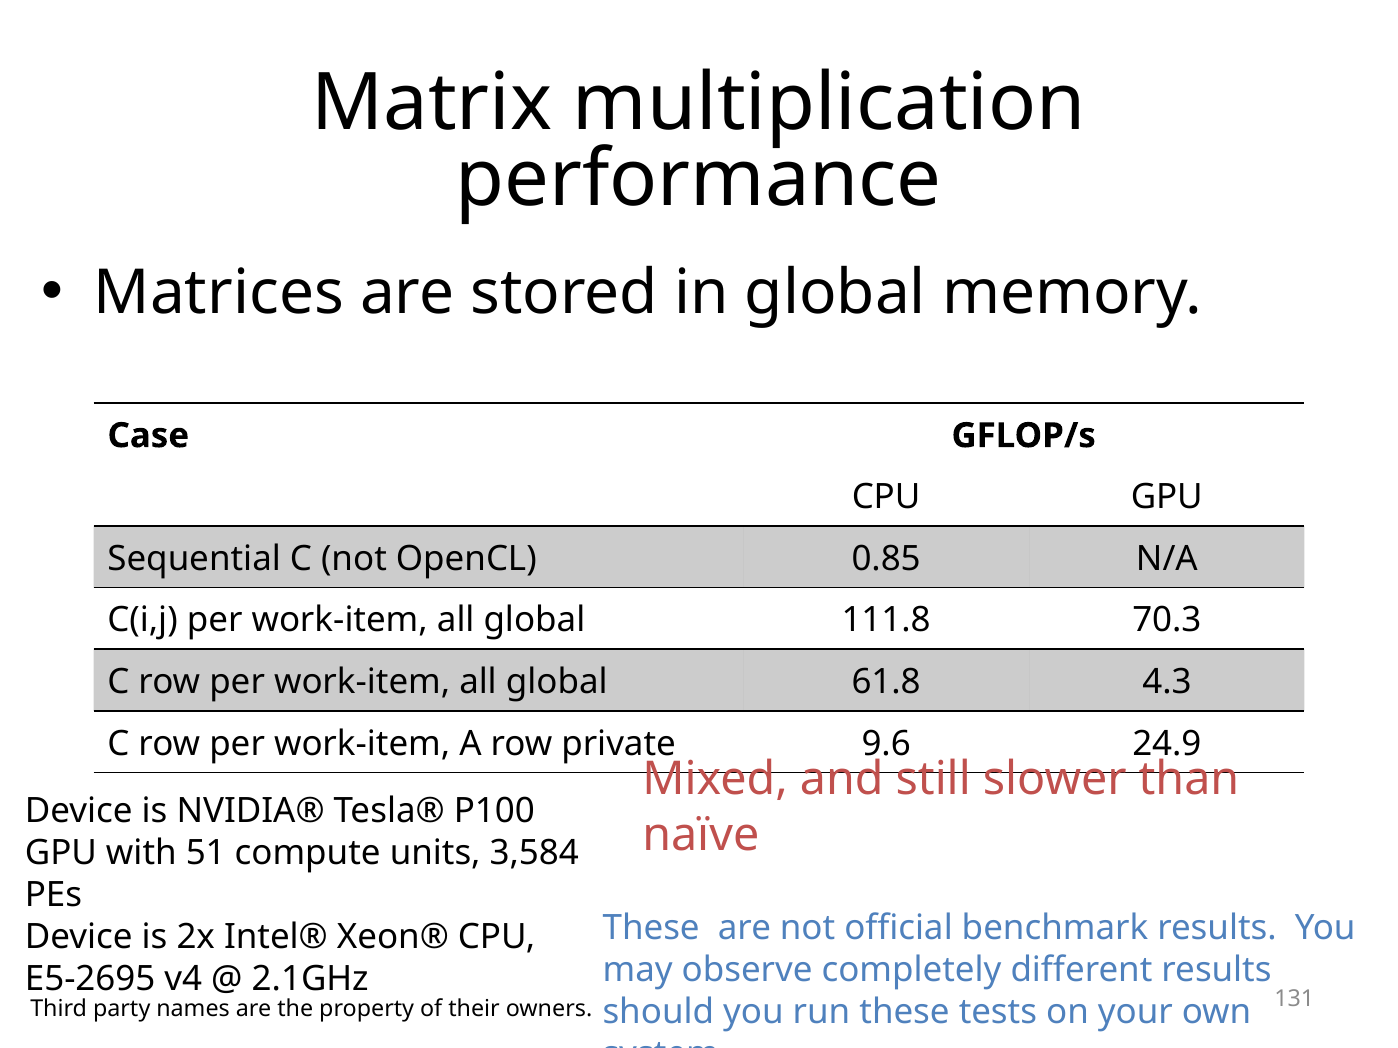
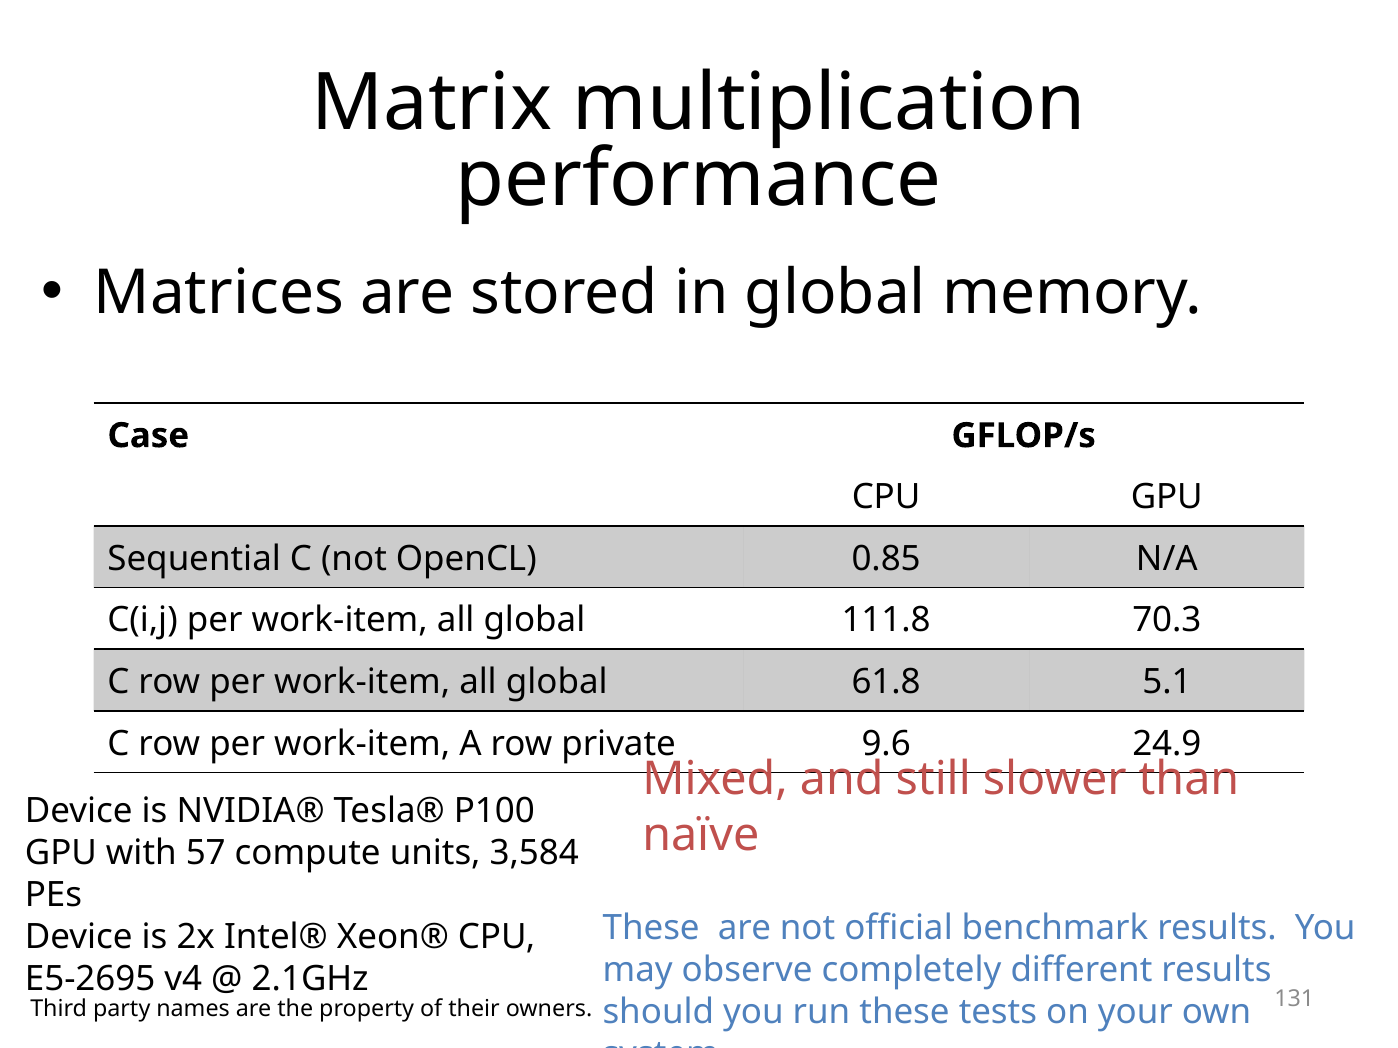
4.3: 4.3 -> 5.1 (1167, 682)
51: 51 -> 57 (206, 853)
